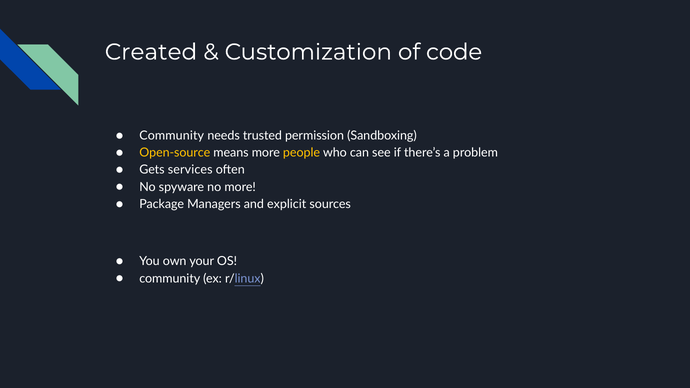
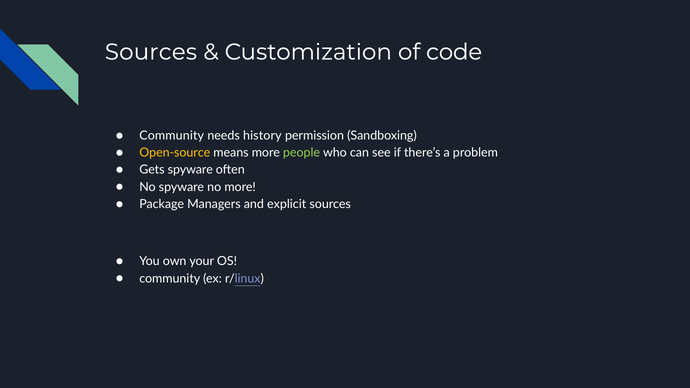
Created: Created -> Sources (151, 52)
trusted: trusted -> history (262, 136)
people colour: yellow -> light green (302, 153)
Gets services: services -> spyware (190, 170)
